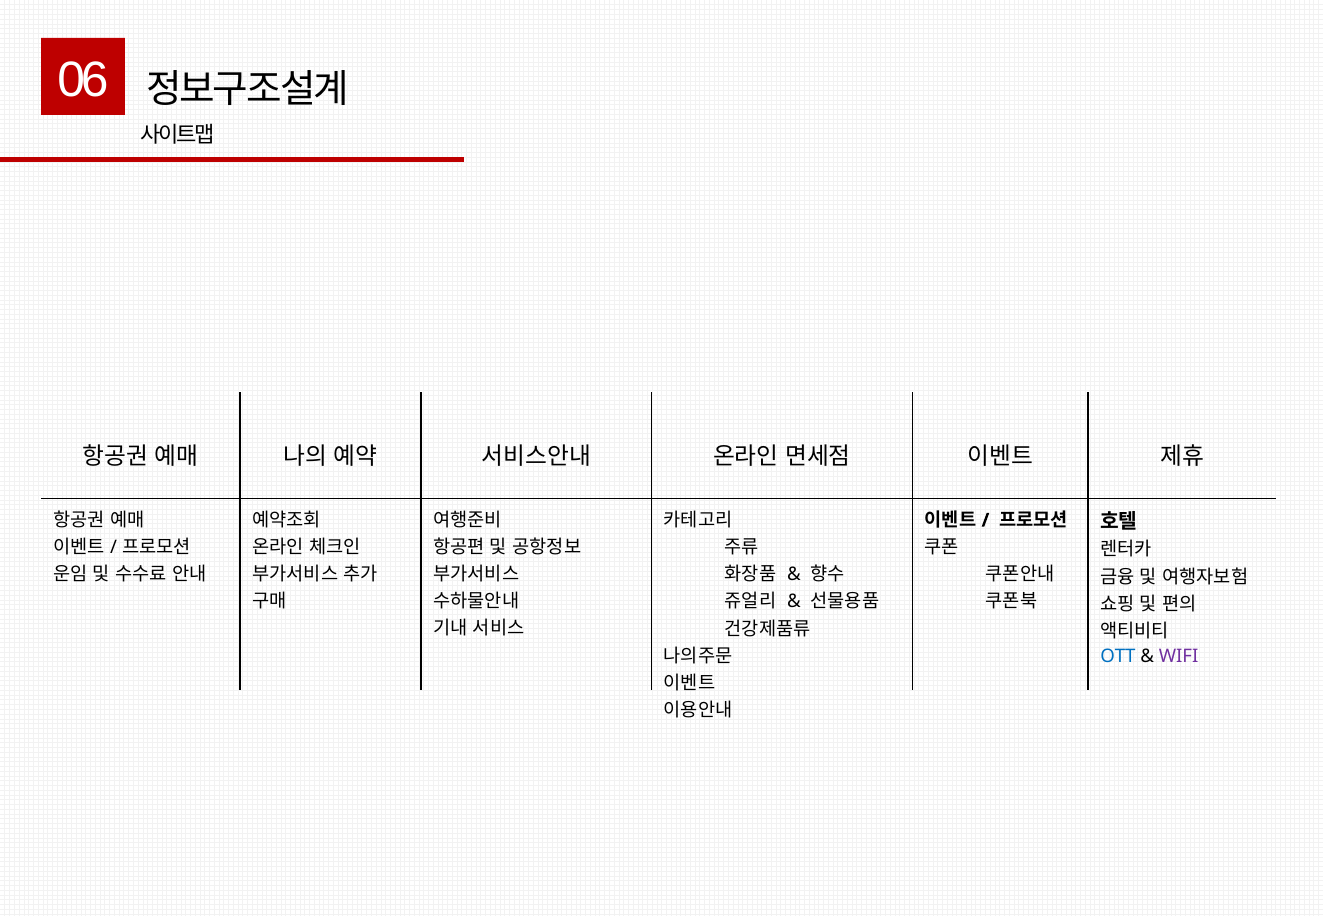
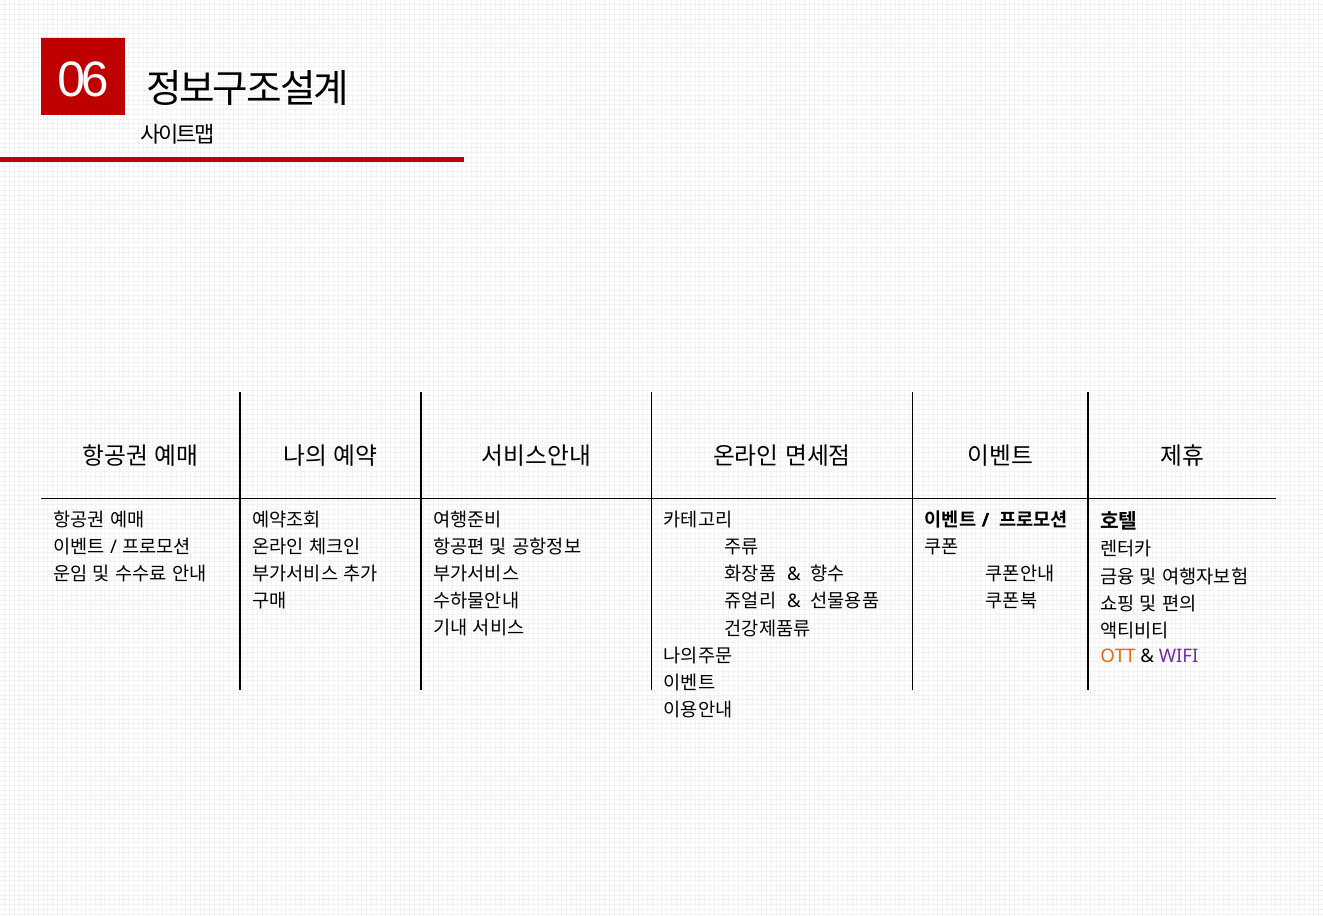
OTT colour: blue -> orange (1118, 656)
